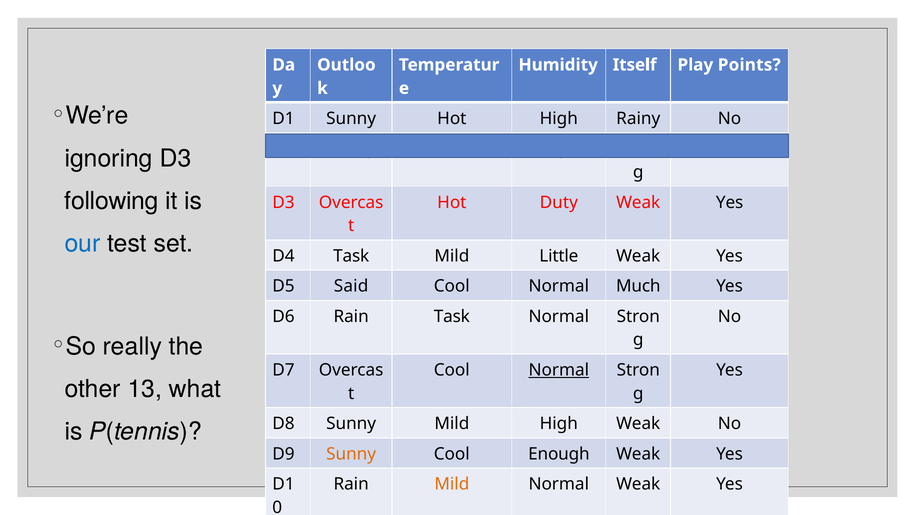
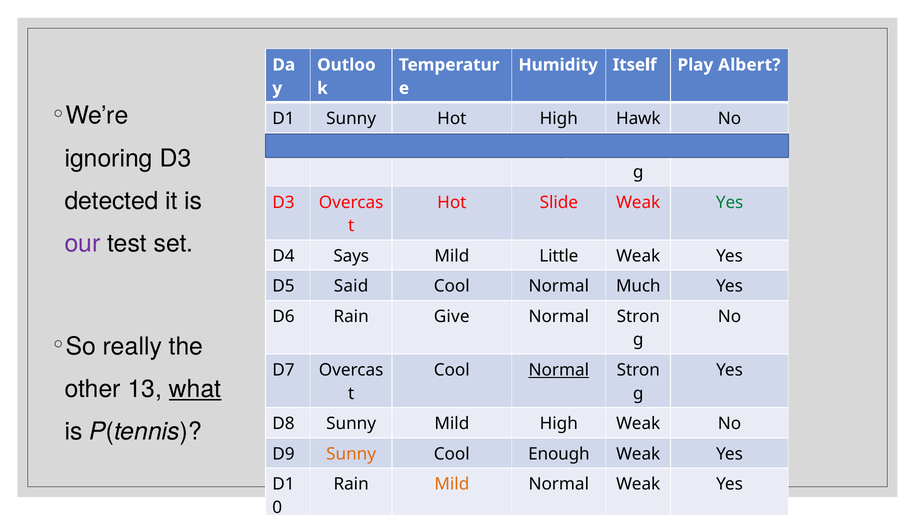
Points: Points -> Albert (749, 65)
Rainy: Rainy -> Hawk (638, 118)
following: following -> detected (112, 201)
Duty: Duty -> Slide (559, 202)
Yes colour: black -> green (730, 202)
our colour: blue -> purple (83, 244)
D4 Task: Task -> Says (351, 256)
Rain Task: Task -> Give (452, 316)
what underline: none -> present (195, 389)
